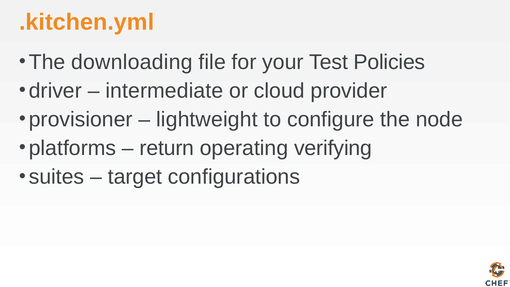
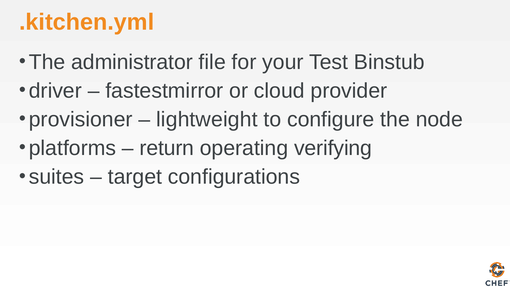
downloading: downloading -> administrator (132, 62)
Policies: Policies -> Binstub (389, 62)
intermediate: intermediate -> fastestmirror (164, 91)
